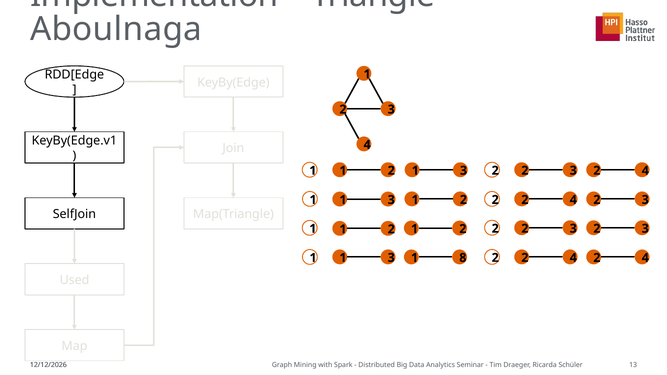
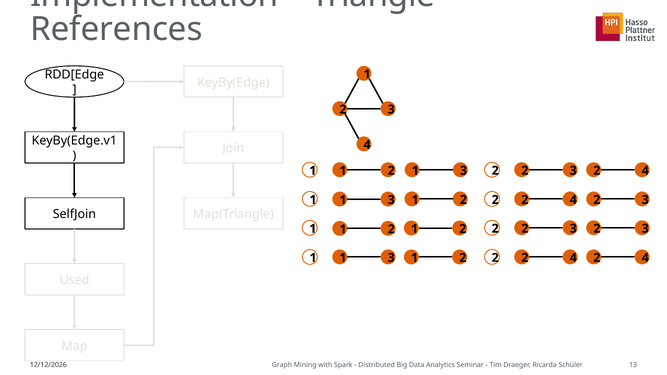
Aboulnaga: Aboulnaga -> References (116, 29)
8: 8 -> 2 (463, 258)
